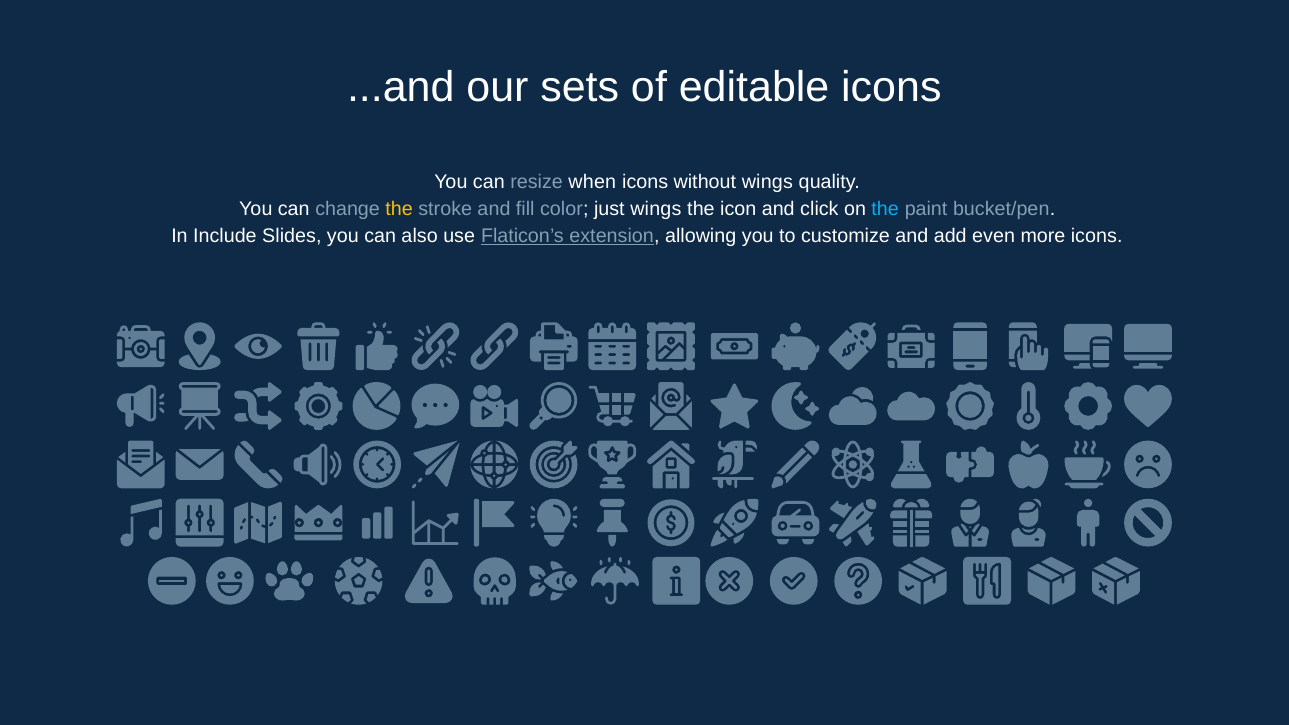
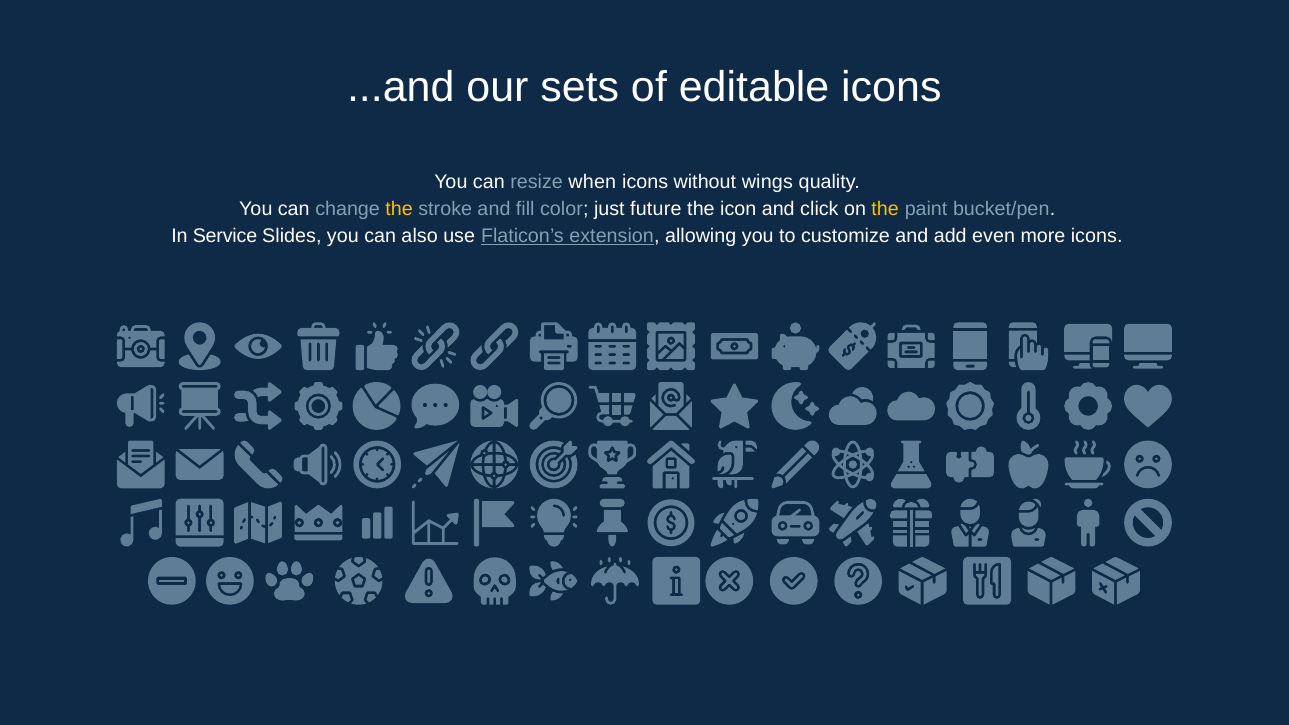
just wings: wings -> future (656, 209)
the colour: light blue -> yellow (885, 209)
Include: Include -> Service (225, 236)
